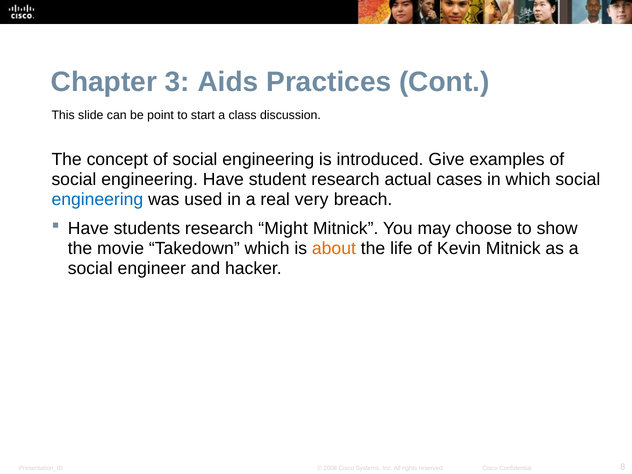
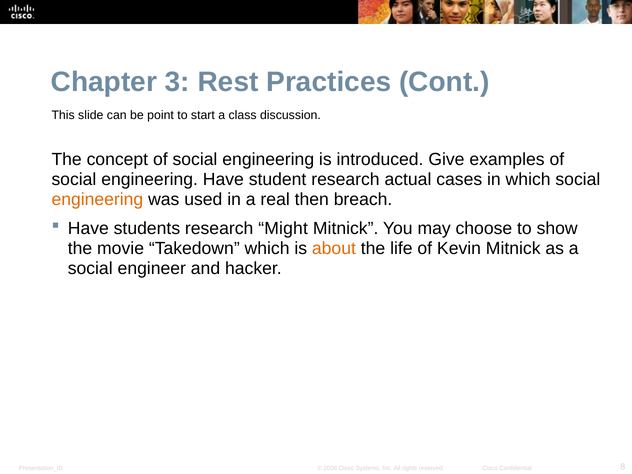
Aids: Aids -> Rest (228, 82)
engineering colour: blue -> orange (97, 200)
very: very -> then (312, 200)
